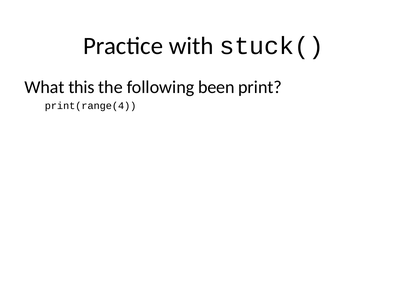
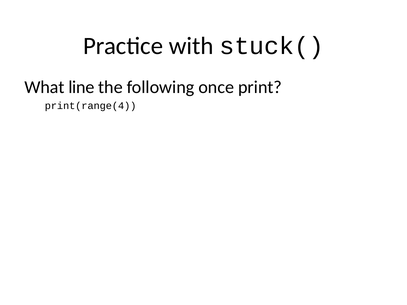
this: this -> line (81, 87)
been: been -> once (216, 87)
